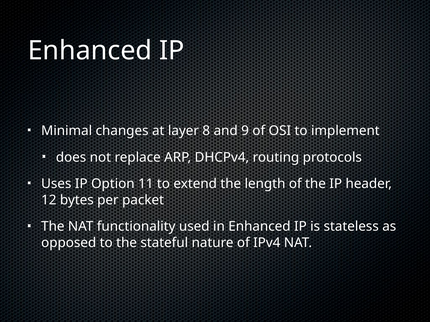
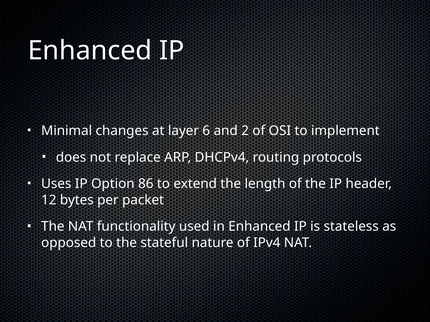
8: 8 -> 6 (206, 131)
9: 9 -> 2 (245, 131)
11: 11 -> 86 (146, 184)
